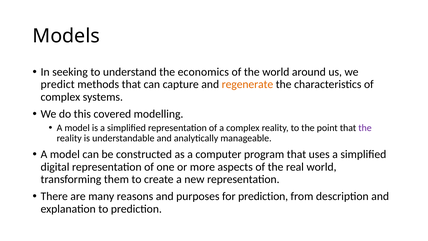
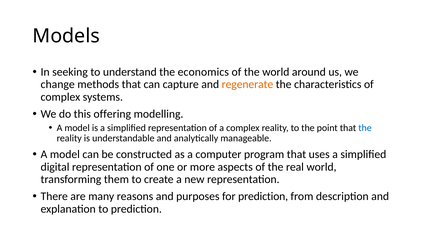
predict: predict -> change (58, 84)
covered: covered -> offering (112, 114)
the colour: purple -> blue (365, 128)
